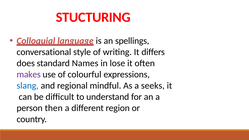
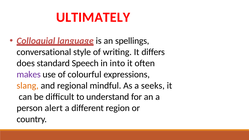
STUCTURING: STUCTURING -> ULTIMATELY (93, 17)
Names: Names -> Speech (85, 63)
lose: lose -> into (117, 63)
slang colour: blue -> orange (28, 86)
then: then -> alert (54, 108)
